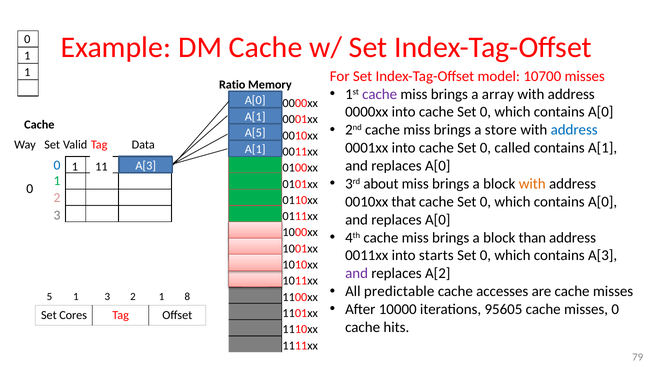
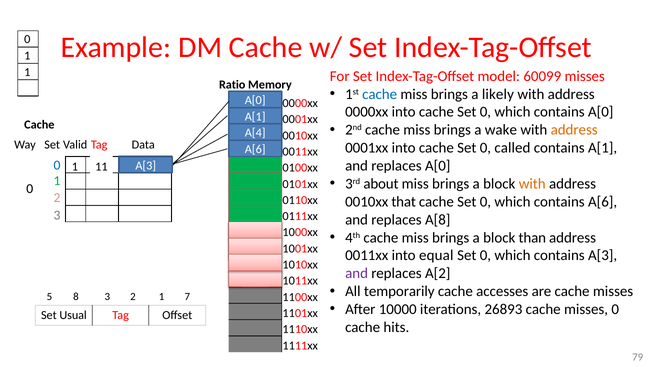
10700: 10700 -> 60099 (542, 76)
cache colour: purple -> blue (380, 94)
array: array -> likely (498, 94)
store: store -> wake (501, 130)
address colour: blue -> orange (574, 130)
A[5: A[5 -> A[4 (255, 133)
A[1: A[1 -> A[6 (255, 149)
A[0: A[0 -> A[6 (603, 202)
A[0: A[0 -> A[8 (438, 220)
starts: starts -> equal (436, 256)
predictable: predictable -> temporarily (399, 292)
5 1: 1 -> 8 (76, 297)
8: 8 -> 7 (187, 297)
95605: 95605 -> 26893 (503, 310)
Cores: Cores -> Usual (73, 316)
